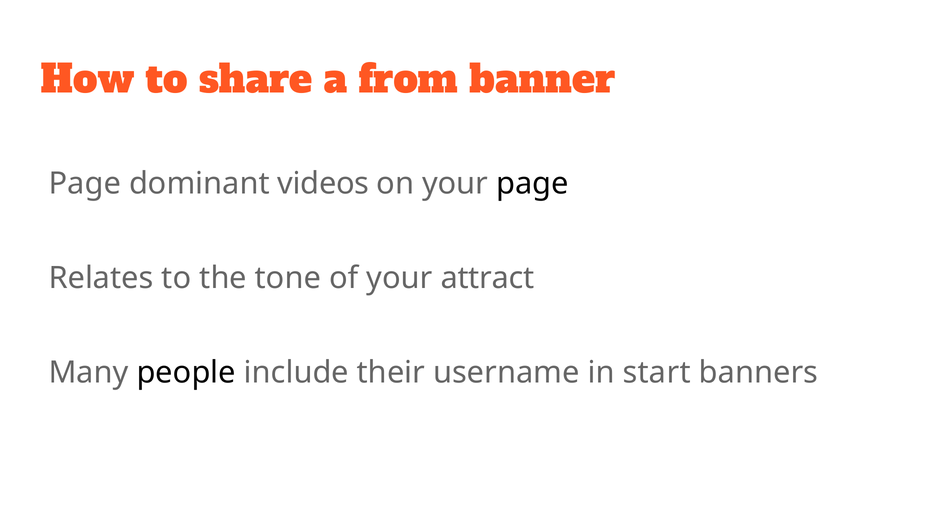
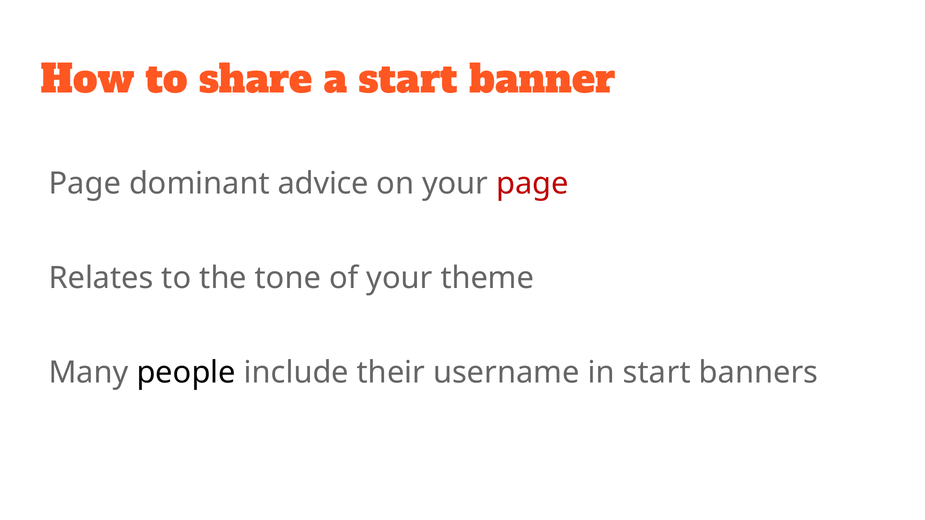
a from: from -> start (408, 80)
videos: videos -> advice (323, 183)
page colour: black -> red (533, 183)
attract: attract -> theme (487, 278)
